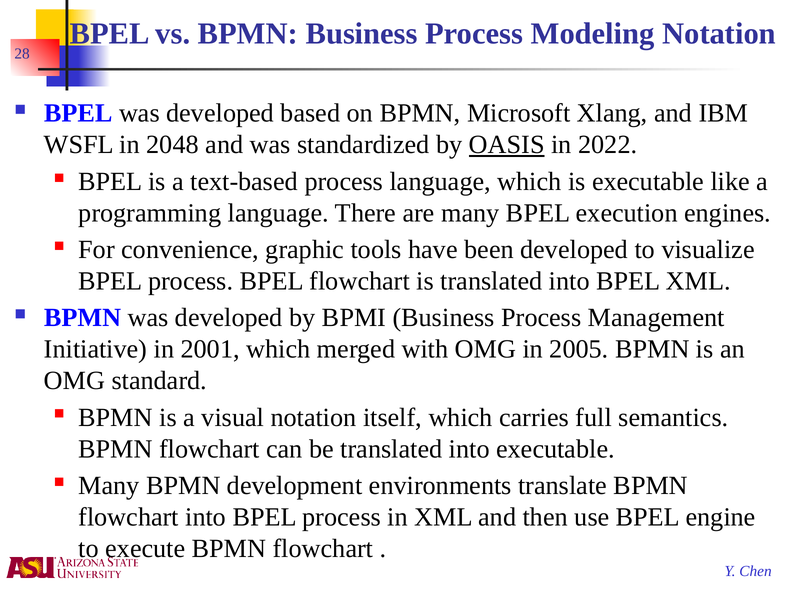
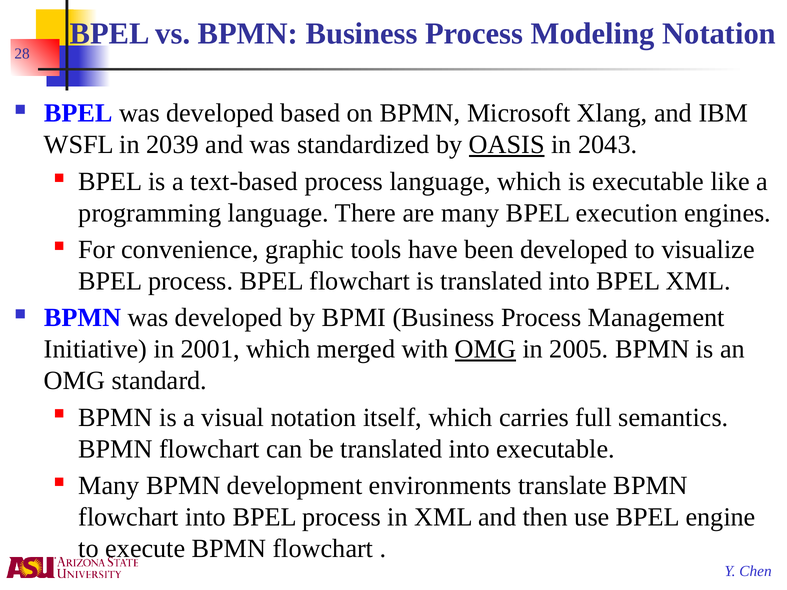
2048: 2048 -> 2039 (173, 145)
2022: 2022 -> 2043 (608, 145)
OMG underline: none -> present (485, 349)
